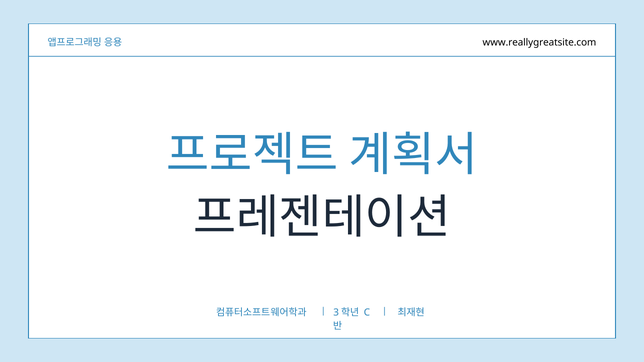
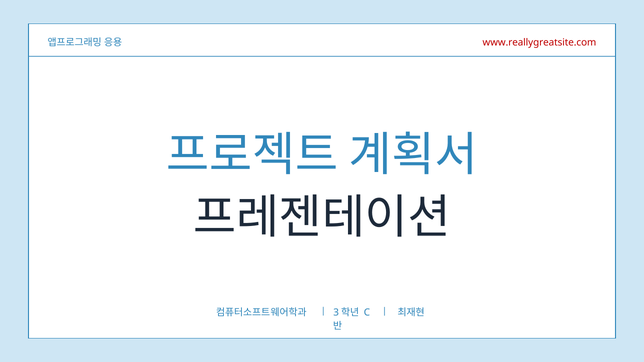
www.reallygreatsite.com colour: black -> red (539, 43)
